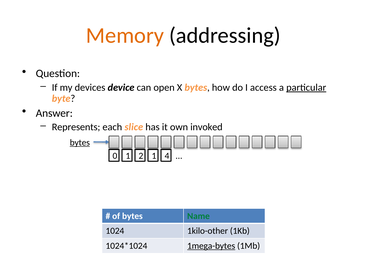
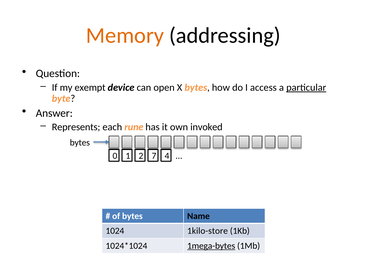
devices: devices -> exempt (90, 88)
slice: slice -> rune (134, 127)
bytes underline: present -> none (80, 143)
2 1: 1 -> 7 (154, 156)
Name colour: green -> black (198, 216)
1kilo-other: 1kilo-other -> 1kilo-store (208, 231)
